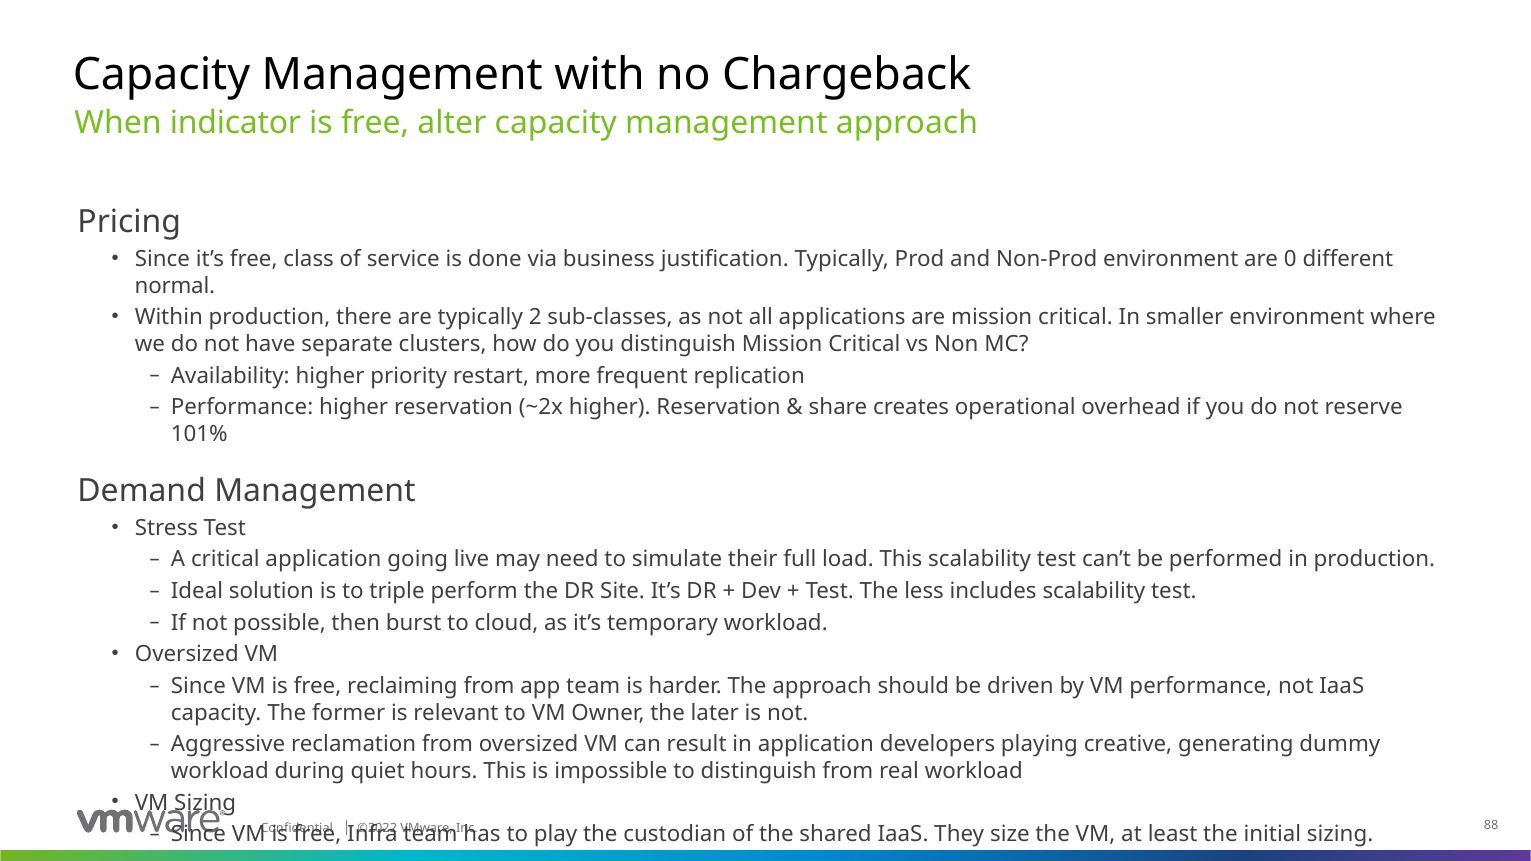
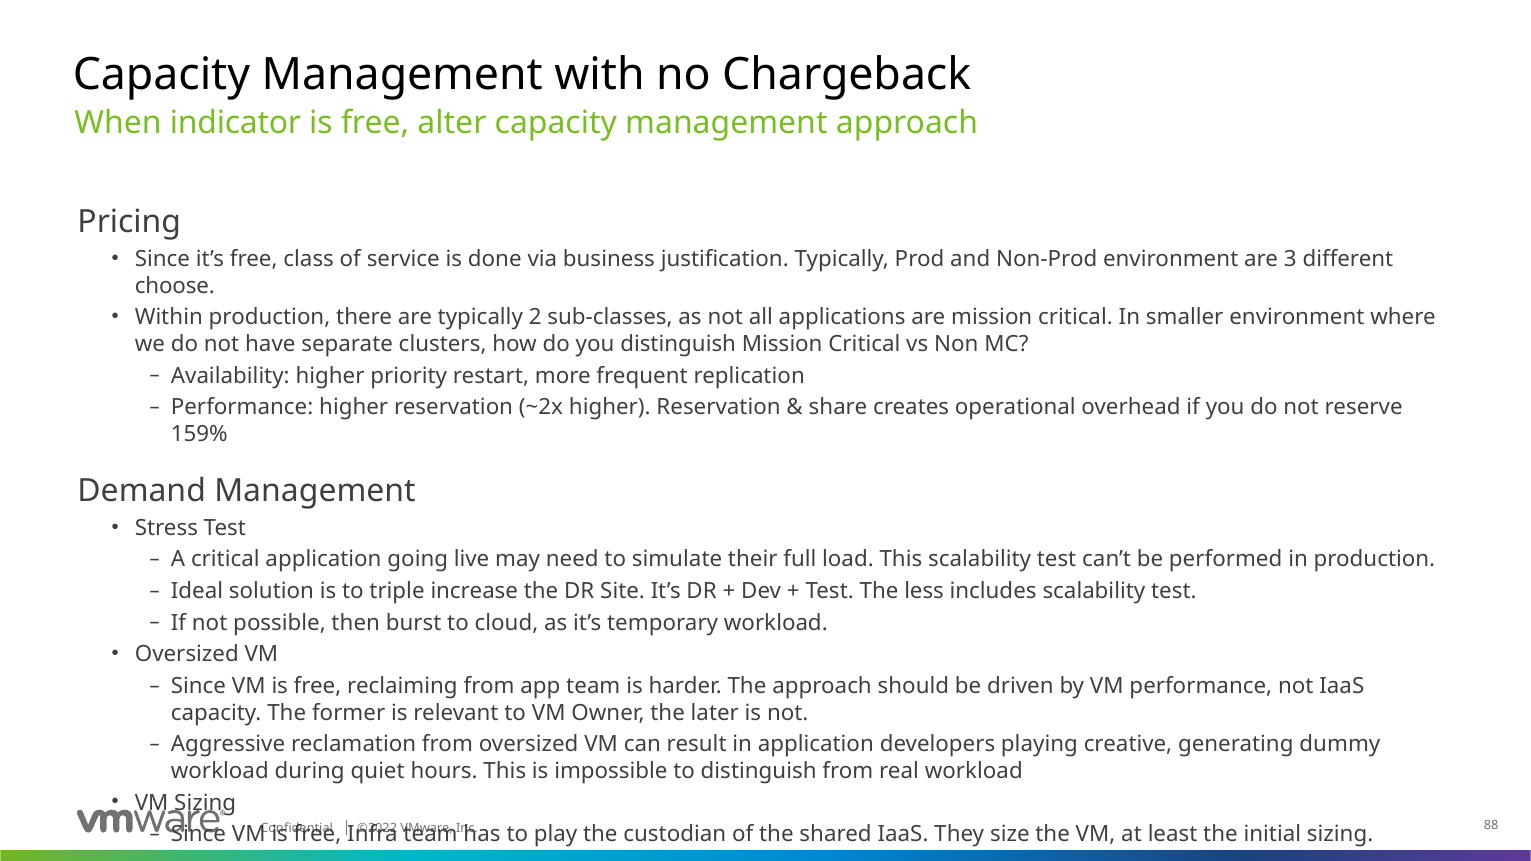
0: 0 -> 3 (1290, 259)
normal: normal -> choose (175, 286)
101%: 101% -> 159% (199, 434)
perform: perform -> increase (474, 591)
